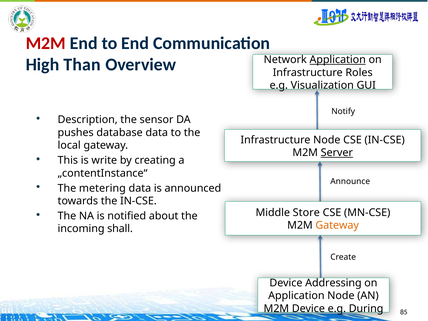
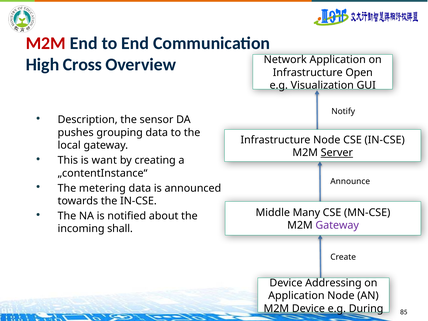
Application underline: present -> none (338, 60)
Than: Than -> Cross (82, 65)
Roles: Roles -> Open (359, 73)
database: database -> grouping (120, 133)
write: write -> want (104, 160)
Store: Store -> Many (306, 213)
Gateway colour: orange -> purple (337, 225)
